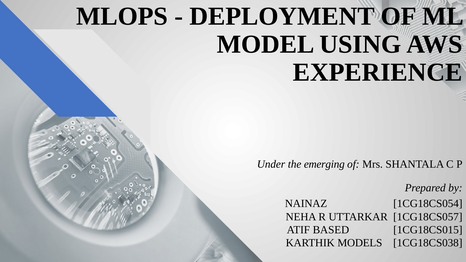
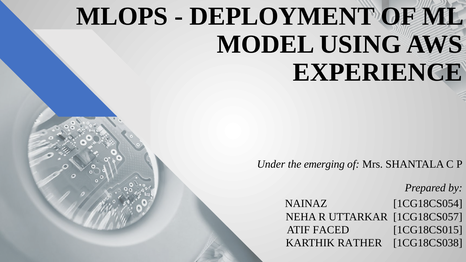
BASED: BASED -> FACED (331, 230)
MODELS: MODELS -> RATHER (360, 243)
